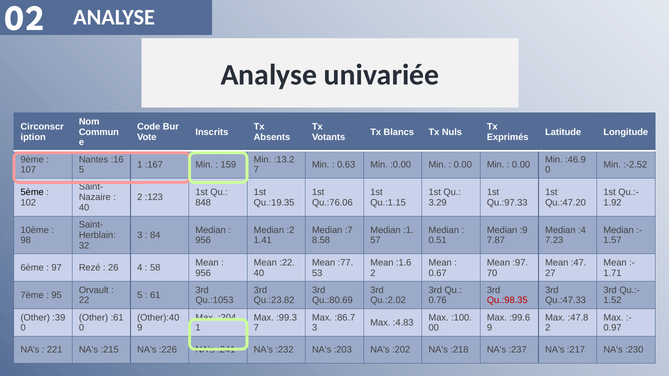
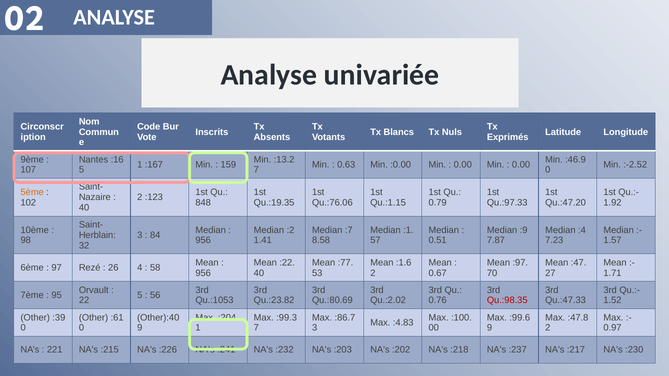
5ème colour: black -> orange (32, 192)
3.29: 3.29 -> 0.79 (438, 203)
61: 61 -> 56 (155, 295)
